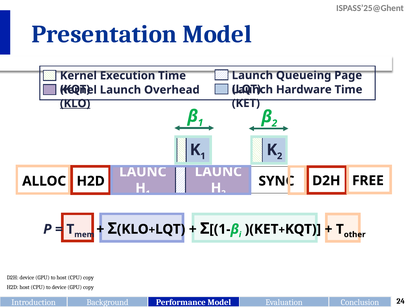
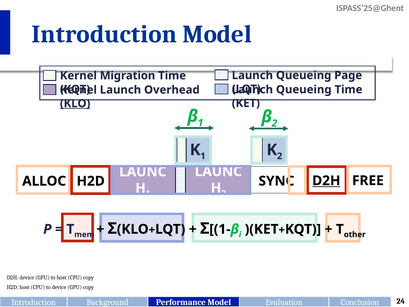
Presentation: Presentation -> Introduction (104, 34)
Execution: Execution -> Migration (128, 76)
Hardware: Hardware -> Queueing (304, 89)
D2H underline: none -> present (326, 181)
